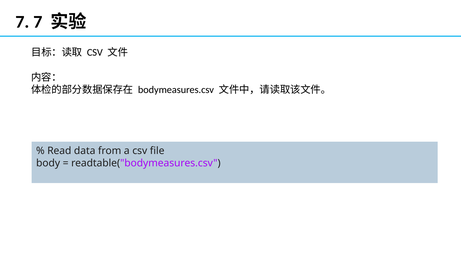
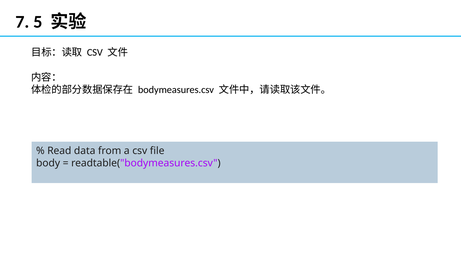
7 7: 7 -> 5 (38, 22)
